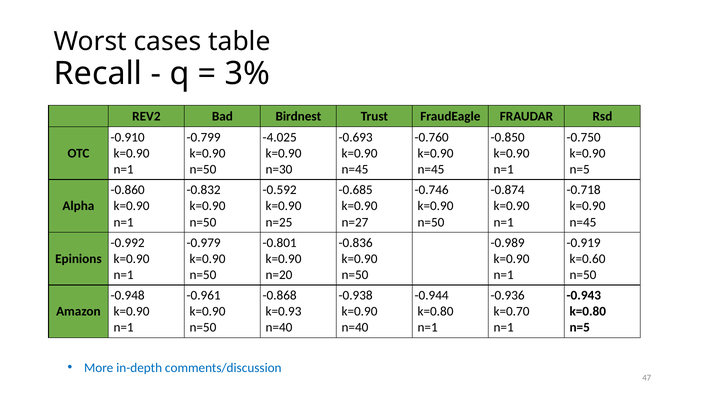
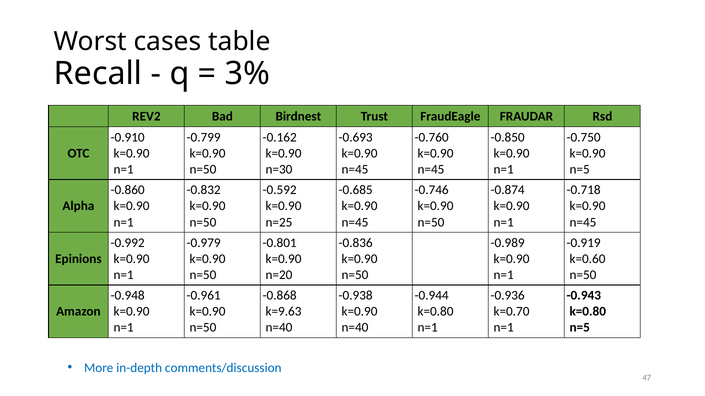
-4.025: -4.025 -> -0.162 (280, 137)
n=27: n=27 -> n=45 (355, 222)
k=0.93: k=0.93 -> k=9.63 (283, 312)
